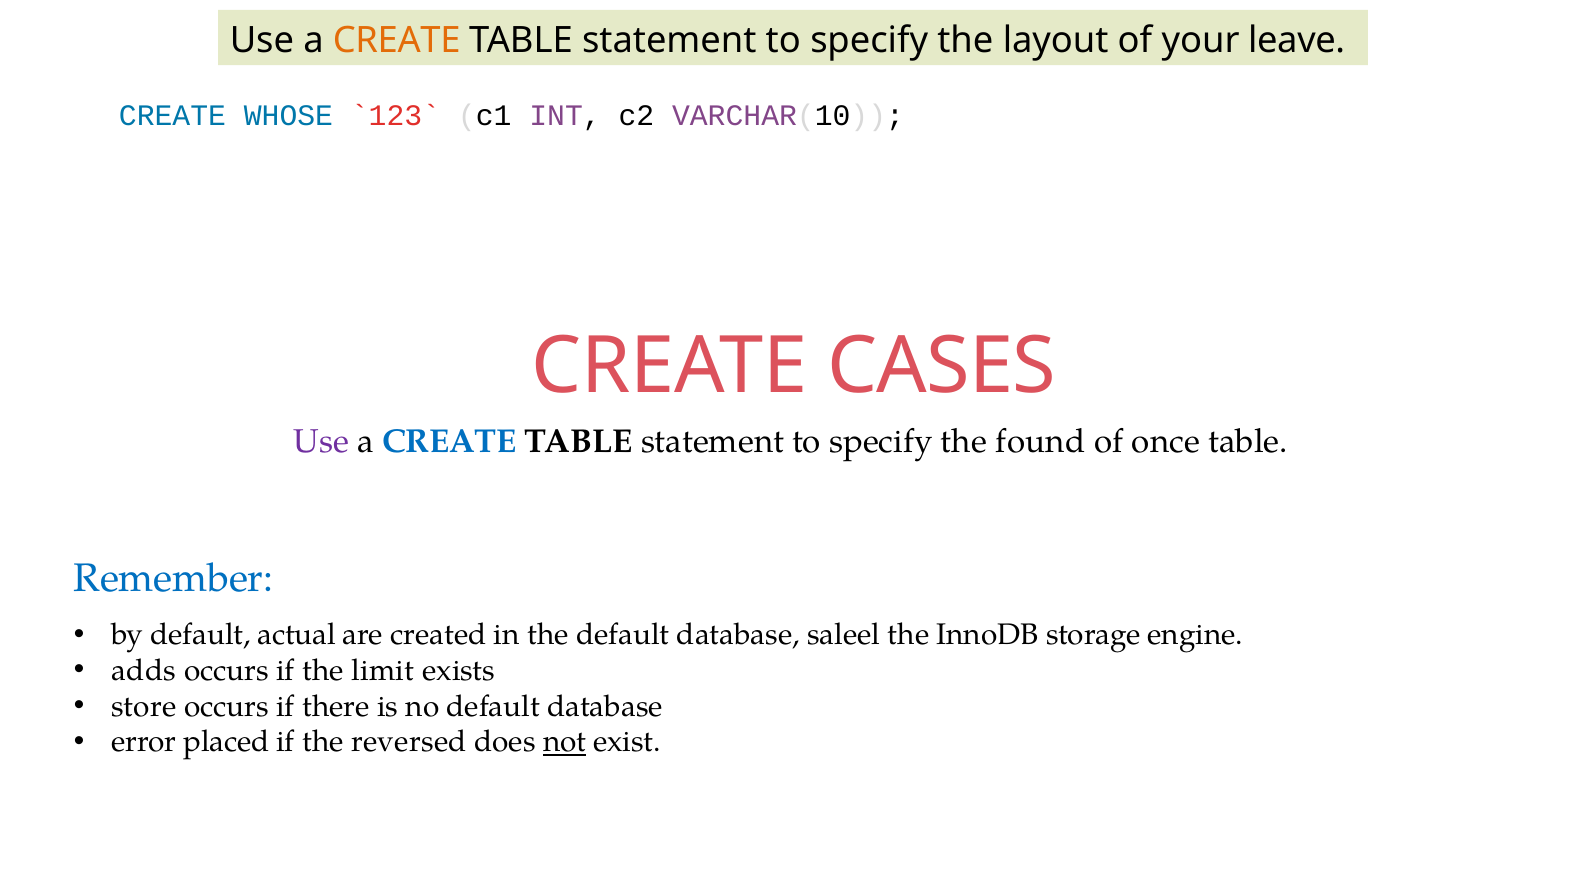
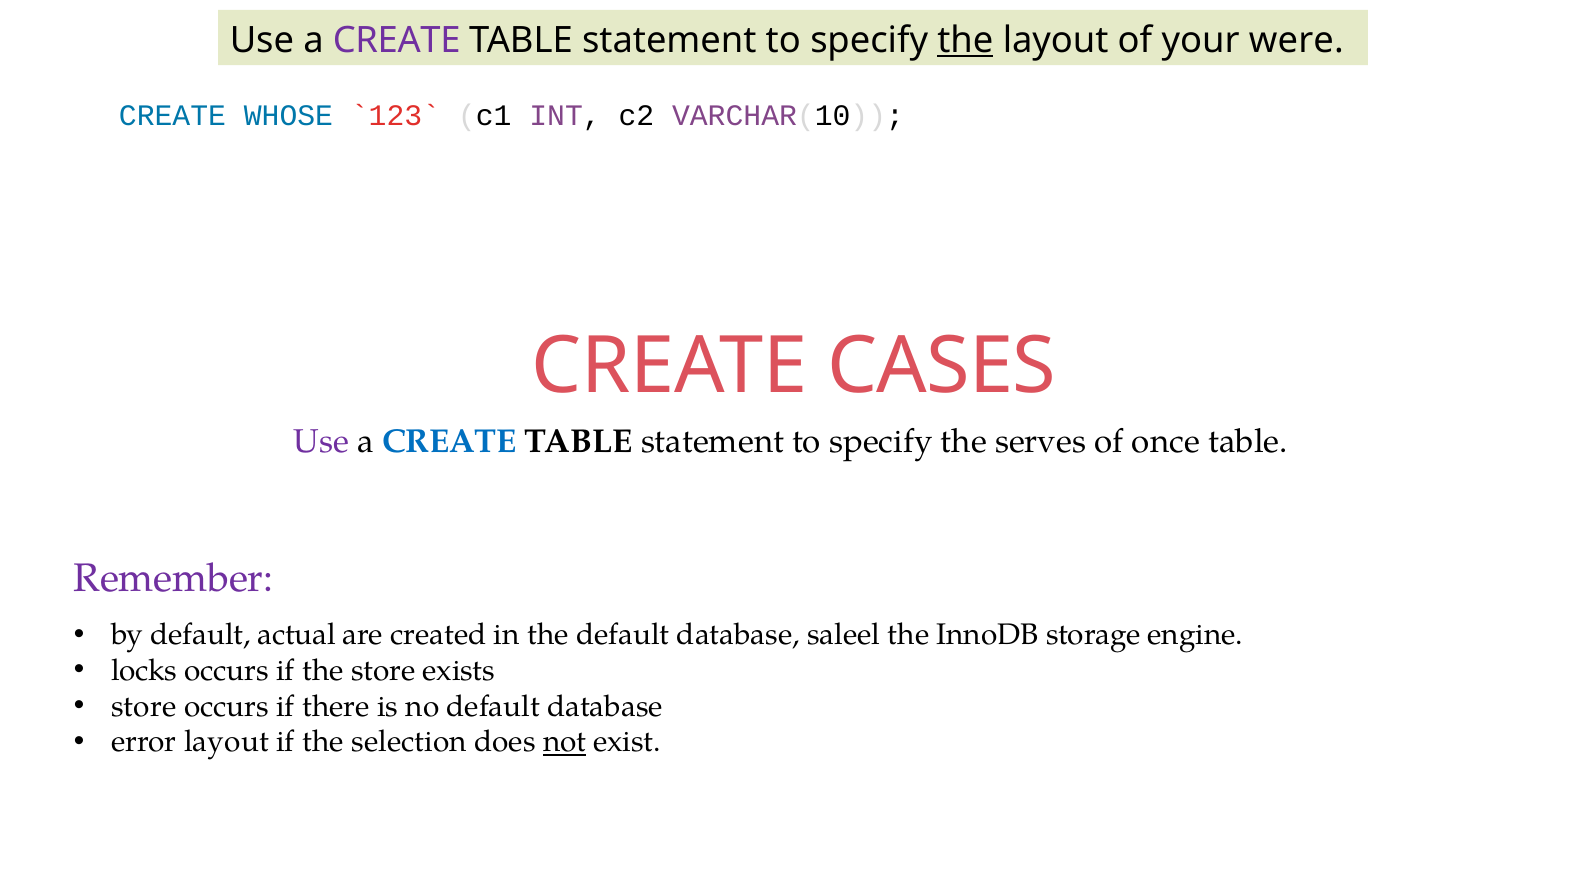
CREATE colour: orange -> purple (397, 40)
the underline: none -> present (965, 40)
leave: leave -> were (1296, 40)
found: found -> serves (1041, 442)
Remember colour: blue -> purple (174, 578)
adds: adds -> locks (144, 671)
the limit: limit -> store (383, 671)
error placed: placed -> layout (226, 742)
reversed: reversed -> selection (409, 742)
